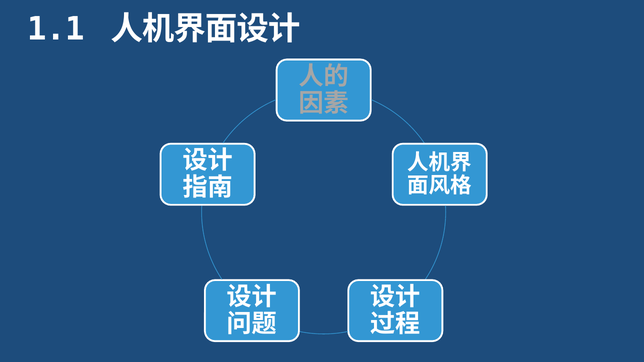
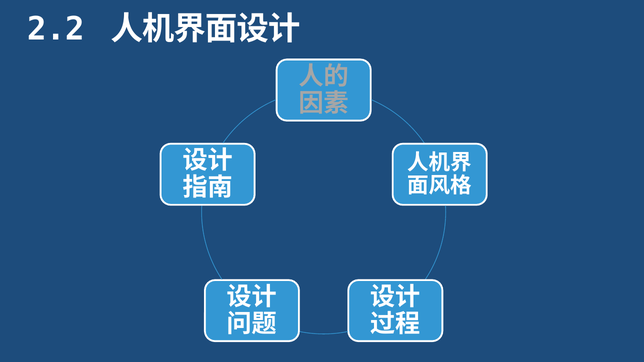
1.1: 1.1 -> 2.2 (56, 29)
